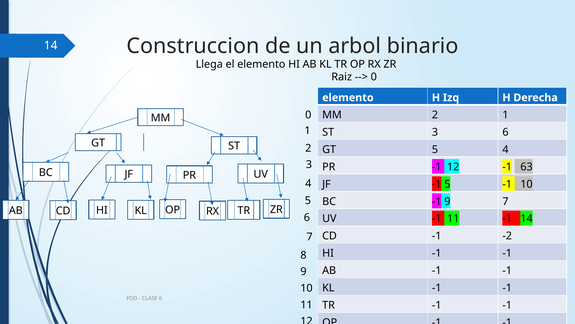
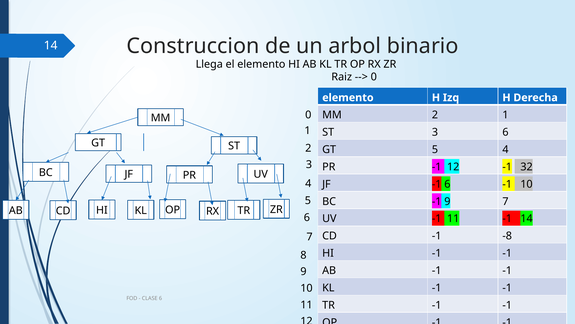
63: 63 -> 32 (527, 167)
-1 5: 5 -> 6 (447, 184)
-2: -2 -> -8 (507, 236)
